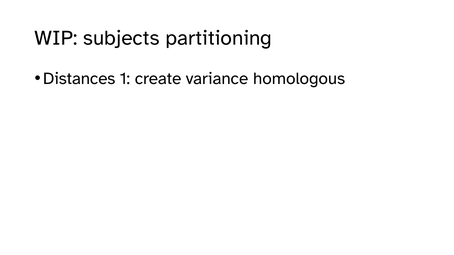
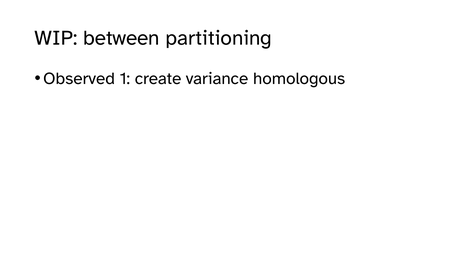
subjects: subjects -> between (121, 38)
Distances: Distances -> Observed (79, 79)
